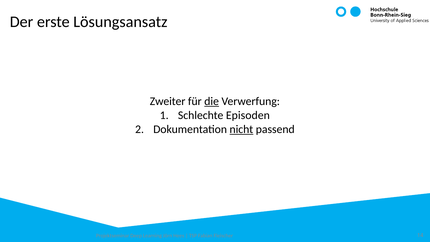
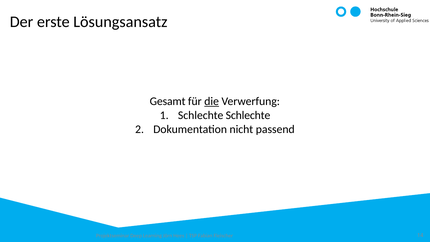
Zweiter: Zweiter -> Gesamt (168, 101)
Schlechte Episoden: Episoden -> Schlechte (248, 115)
nicht underline: present -> none (241, 129)
